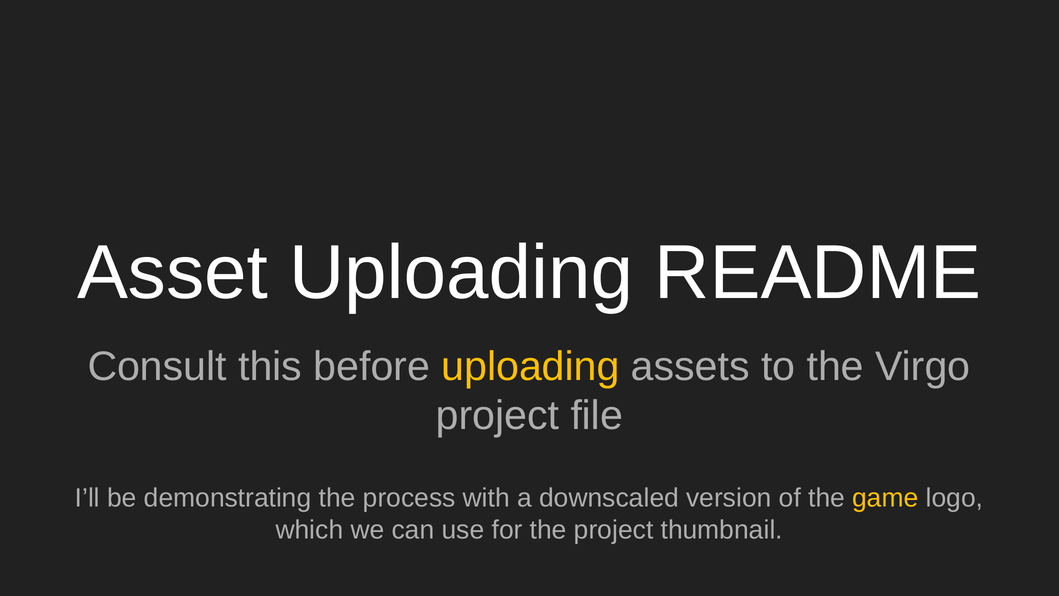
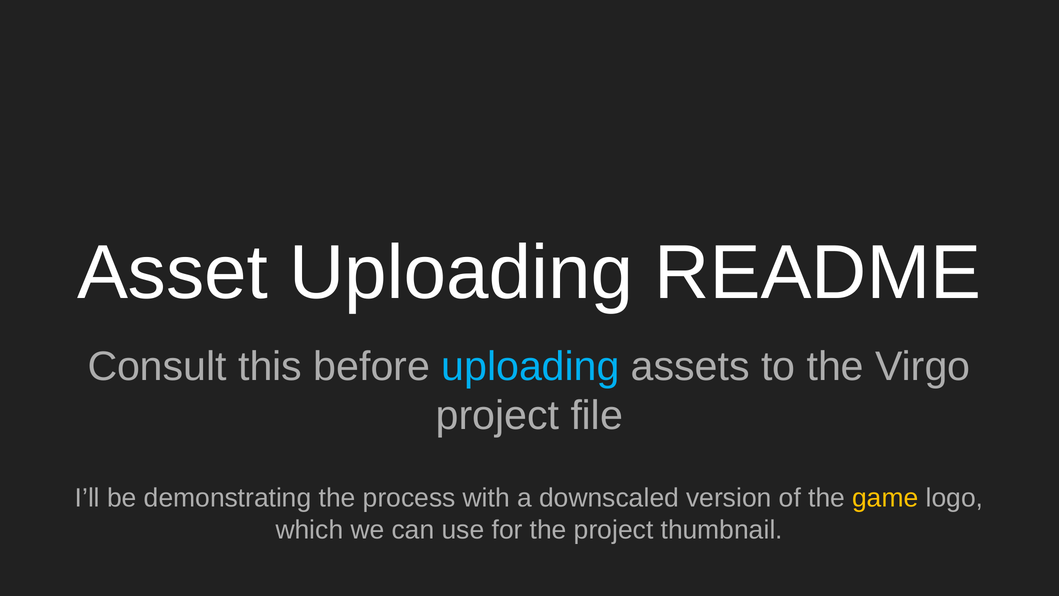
uploading colour: yellow -> light blue (530, 366)
